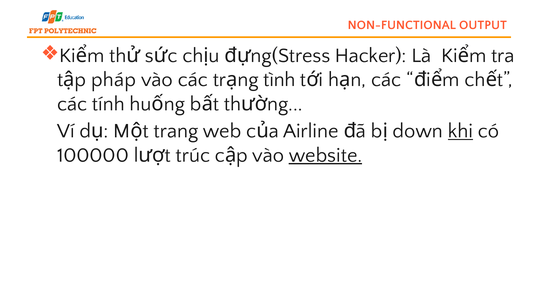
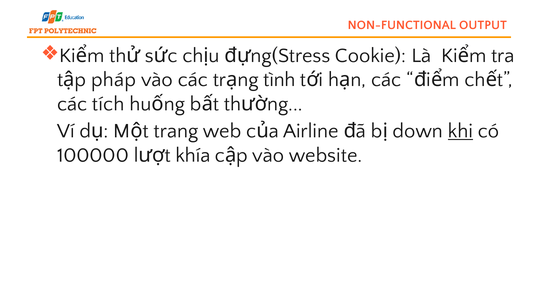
Hacker: Hacker -> Cookie (370, 55)
tính: tính -> tích (108, 104)
trúc: trúc -> khía (193, 155)
website underline: present -> none (325, 155)
